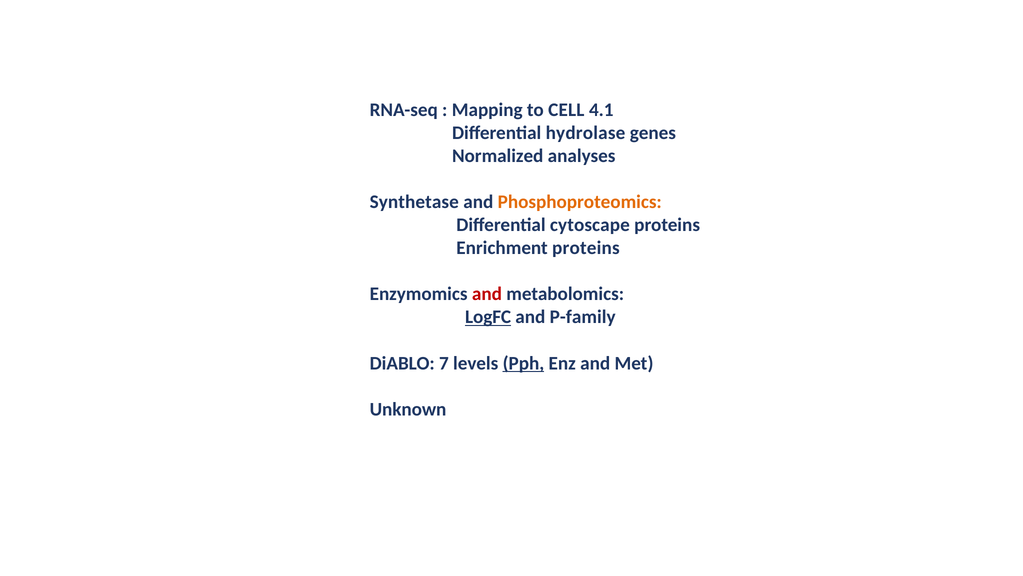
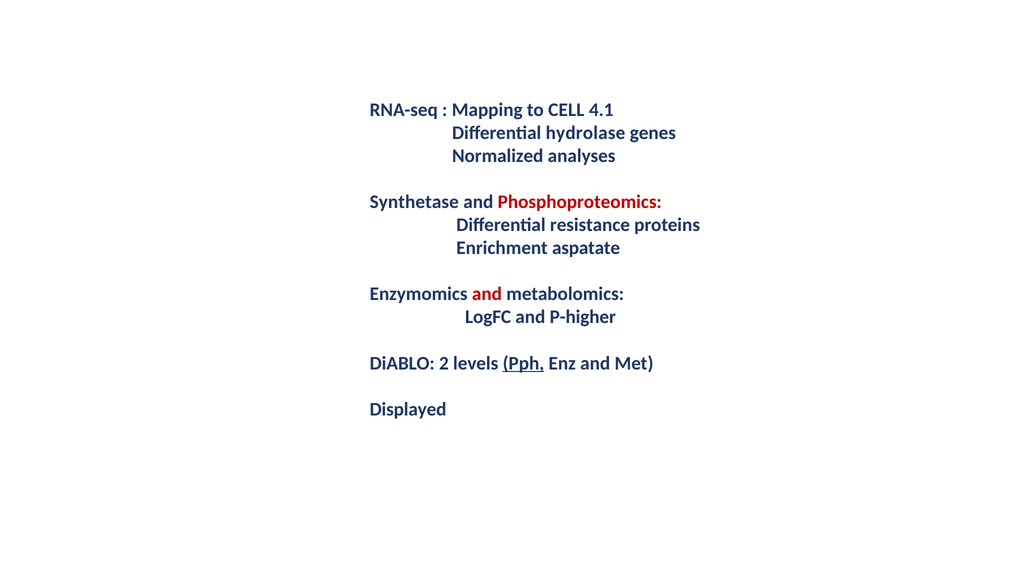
Phosphoproteomics colour: orange -> red (580, 202)
cytoscape: cytoscape -> resistance (590, 225)
Enrichment proteins: proteins -> aspatate (586, 248)
LogFC underline: present -> none (488, 317)
P-family: P-family -> P-higher (583, 317)
7: 7 -> 2 (444, 363)
Unknown: Unknown -> Displayed (408, 409)
